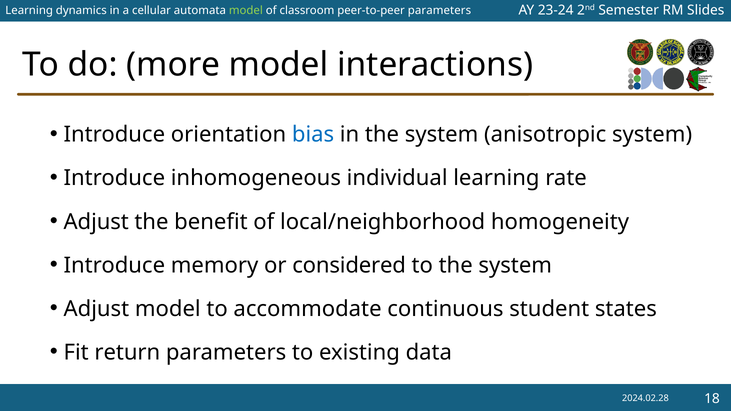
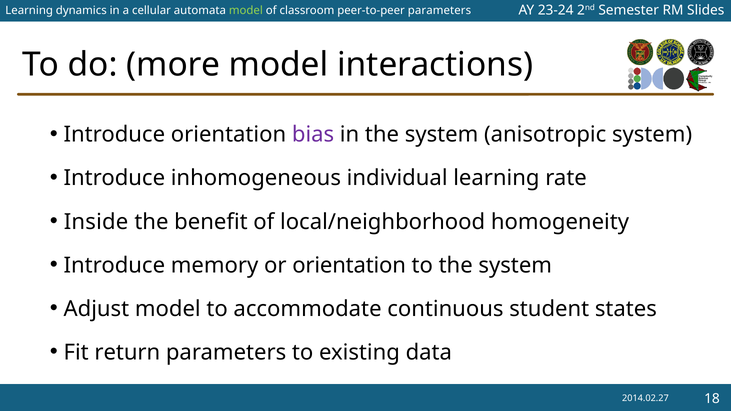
bias colour: blue -> purple (313, 135)
Adjust: Adjust -> Inside (96, 222)
or considered: considered -> orientation (349, 265)
2024.02.28: 2024.02.28 -> 2014.02.27 (645, 398)
